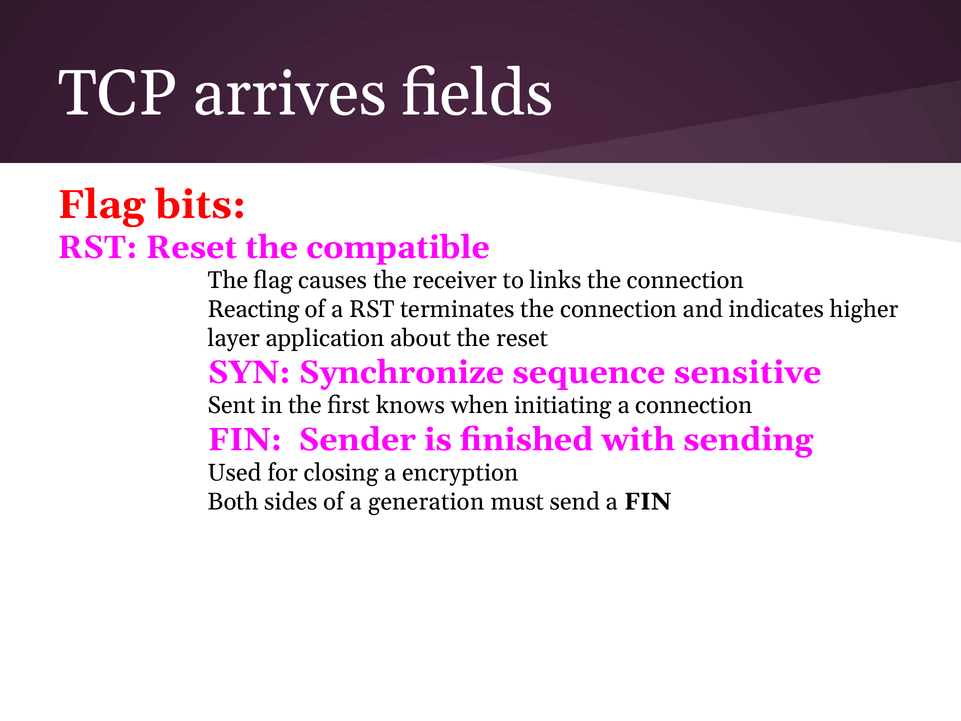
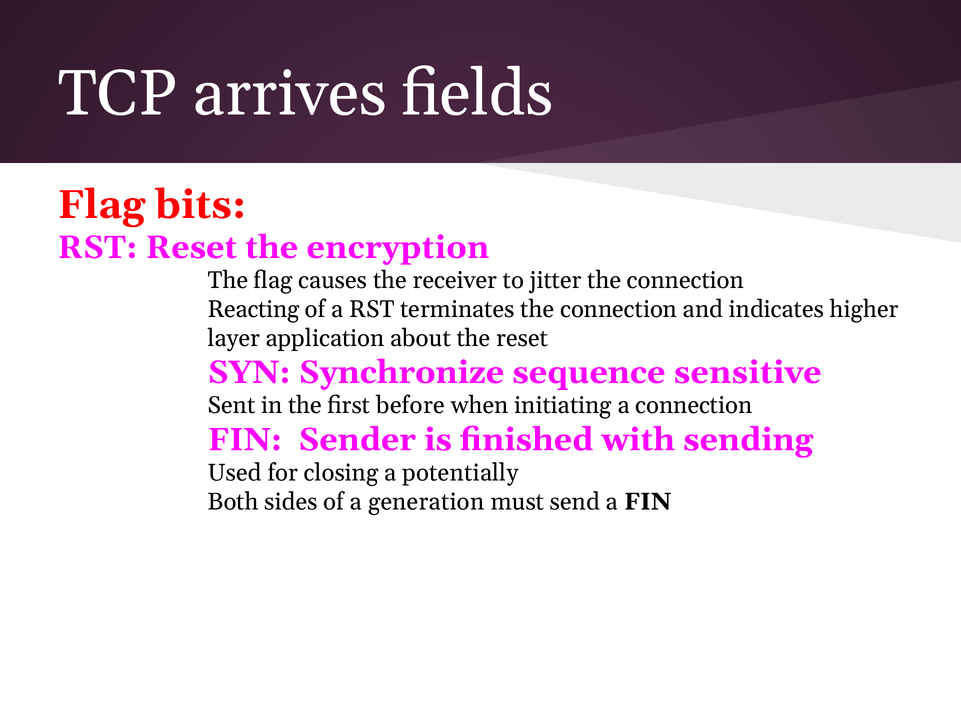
compatible: compatible -> encryption (398, 247)
links: links -> jitter (556, 280)
knows: knows -> before (411, 405)
encryption: encryption -> potentially (460, 473)
